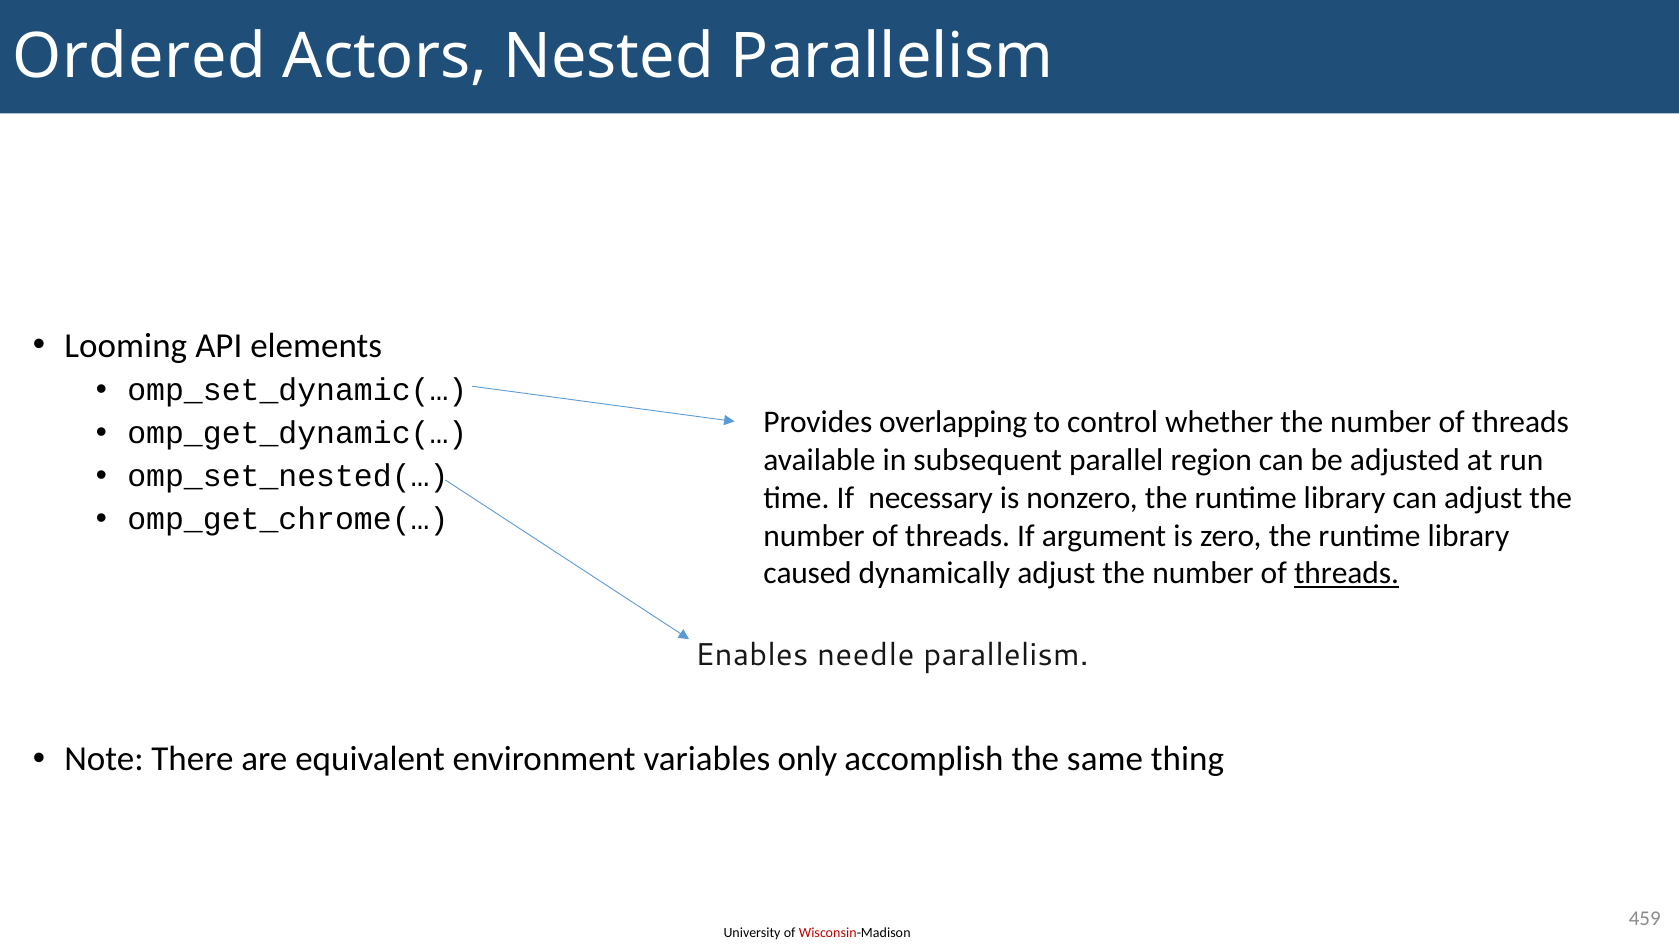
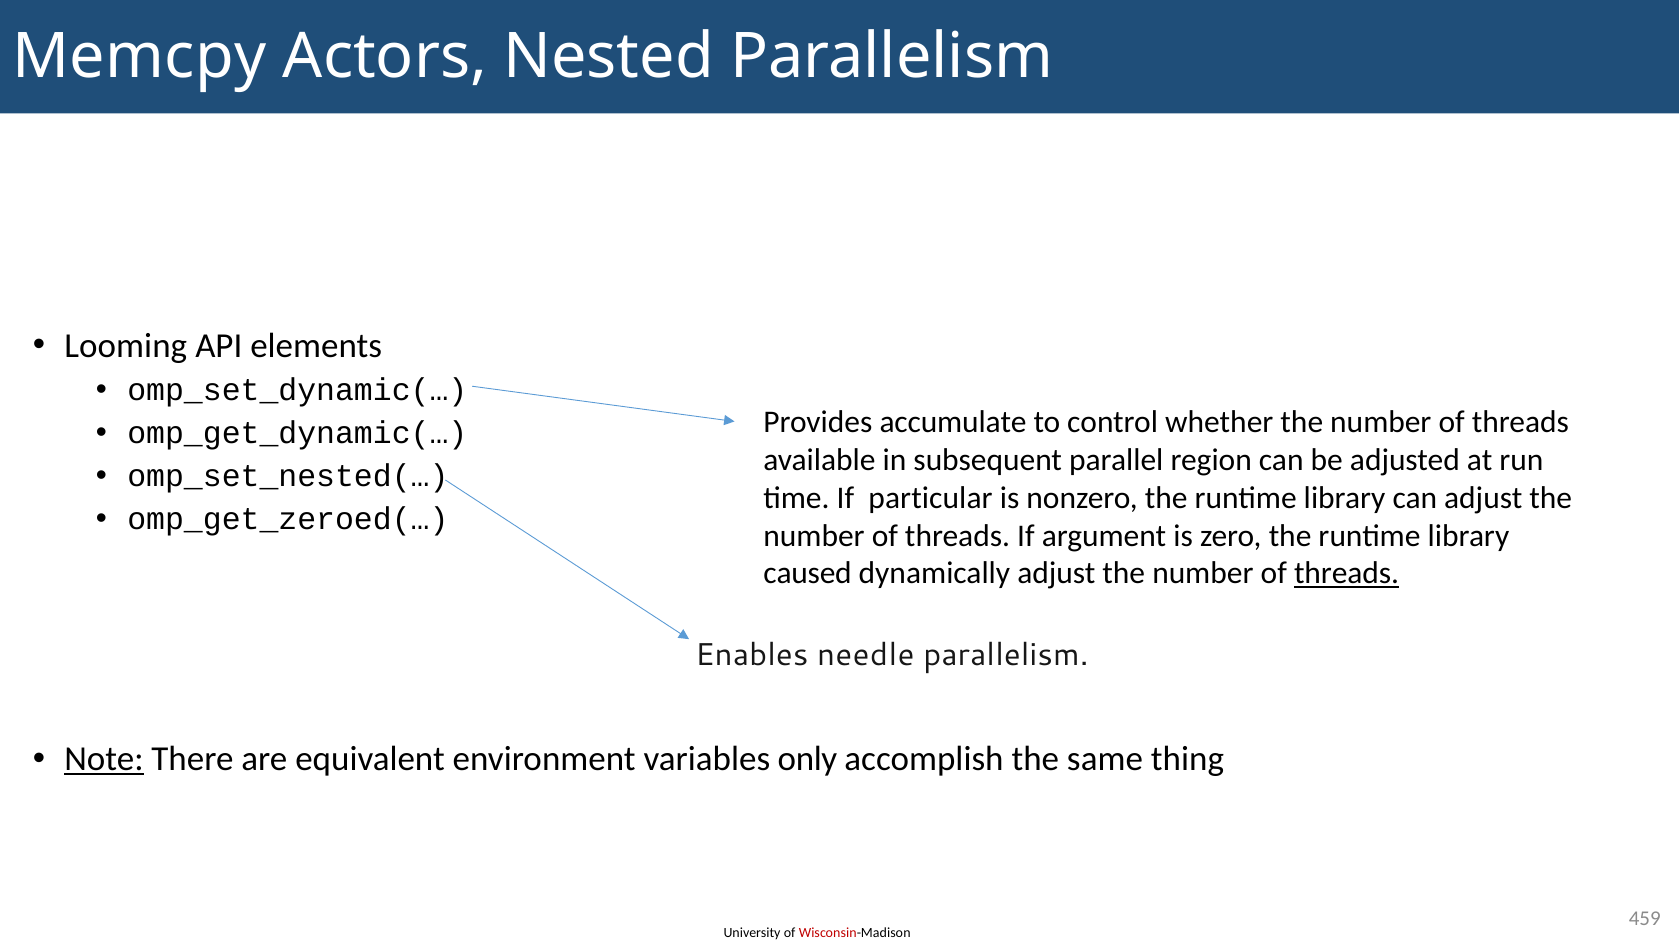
Ordered: Ordered -> Memcpy (139, 56)
overlapping: overlapping -> accumulate (953, 422)
necessary: necessary -> particular (931, 498)
omp_get_chrome(…: omp_get_chrome(… -> omp_get_zeroed(… (288, 518)
Note underline: none -> present (104, 759)
